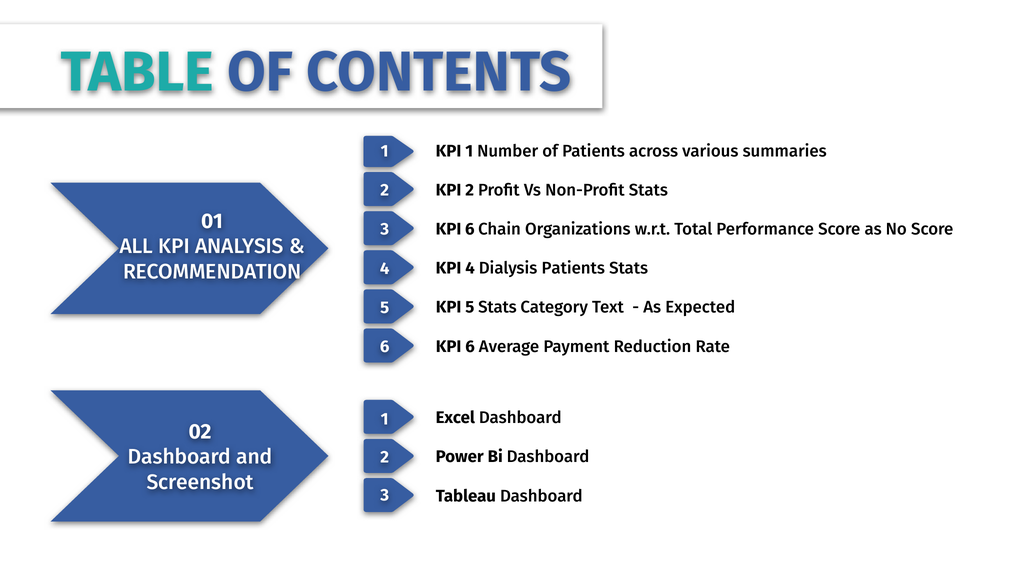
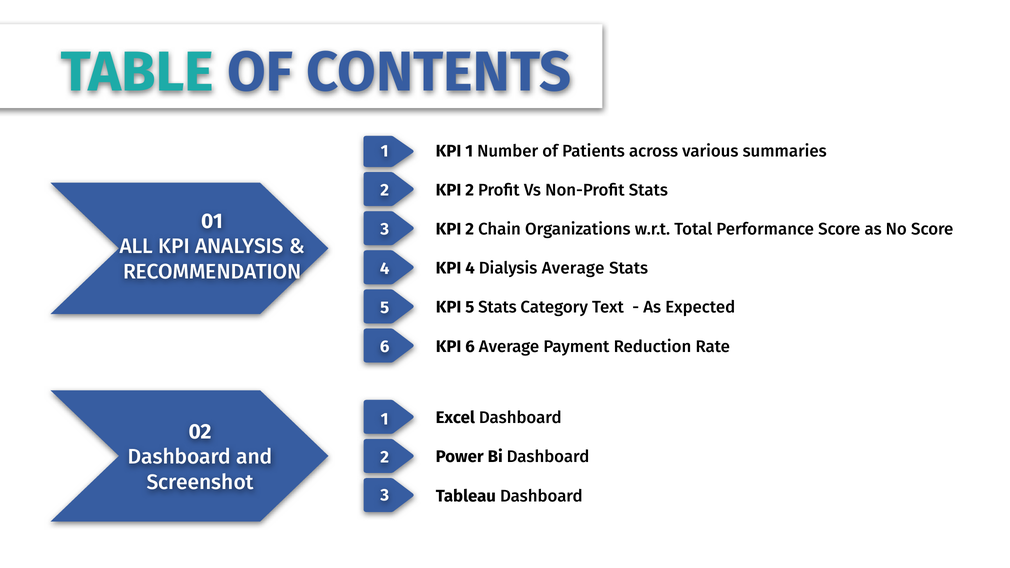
6: 6 -> 2 (470, 229)
Dialysis Patients: Patients -> Average (573, 268)
